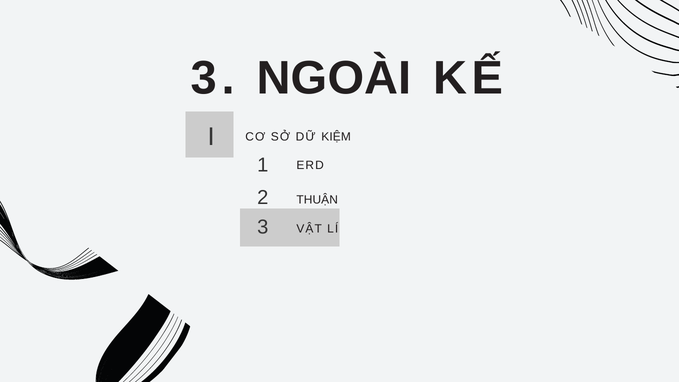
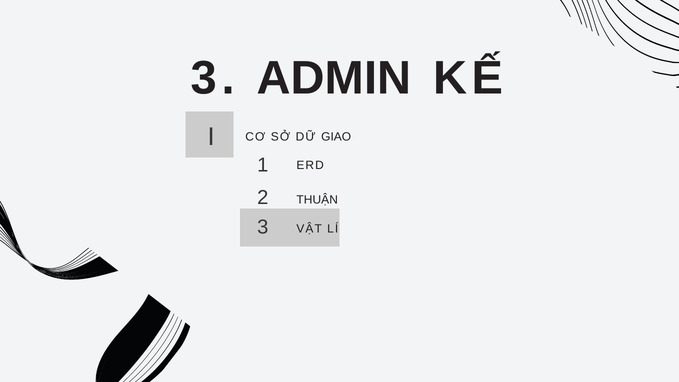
NGOÀI: NGOÀI -> ADMIN (334, 78)
KIỆM: KIỆM -> GIAO (336, 137)
